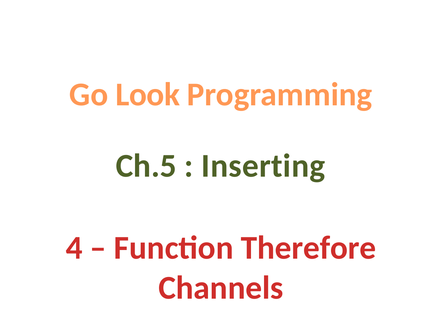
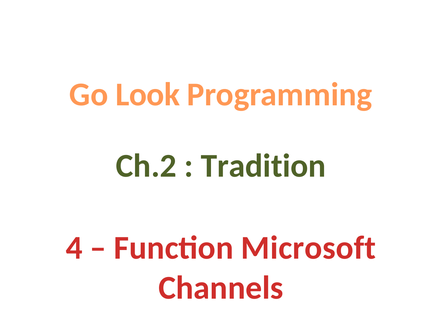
Ch.5: Ch.5 -> Ch.2 (146, 166)
Inserting: Inserting -> Tradition (263, 166)
Therefore: Therefore -> Microsoft (308, 248)
